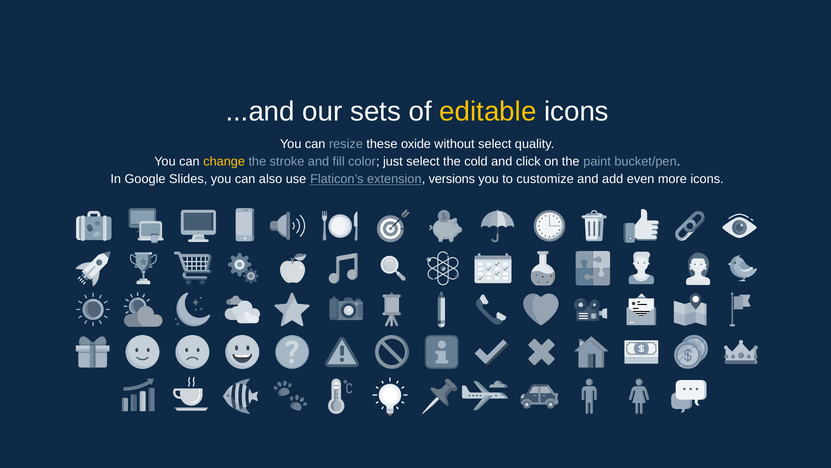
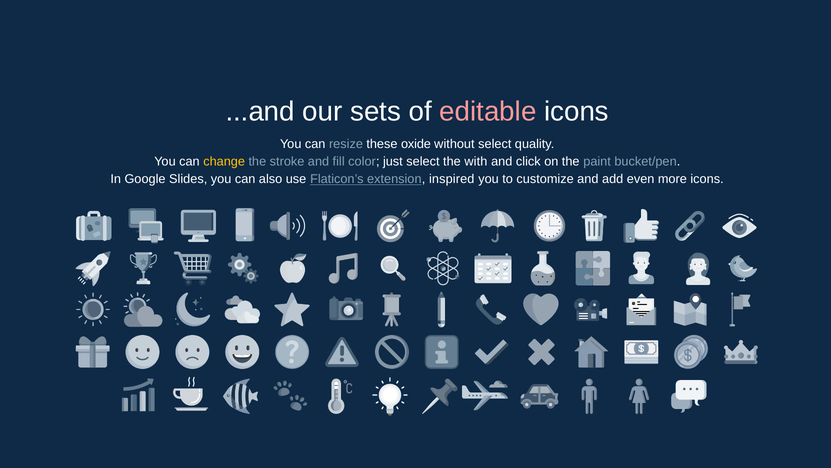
editable colour: yellow -> pink (488, 112)
cold: cold -> with (476, 161)
versions: versions -> inspired (452, 179)
